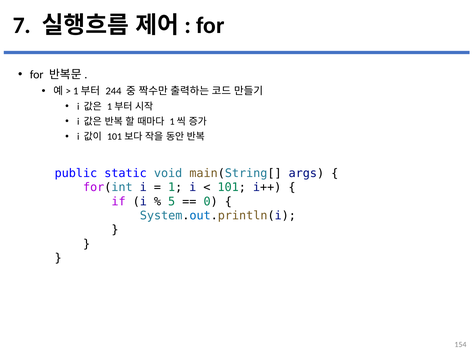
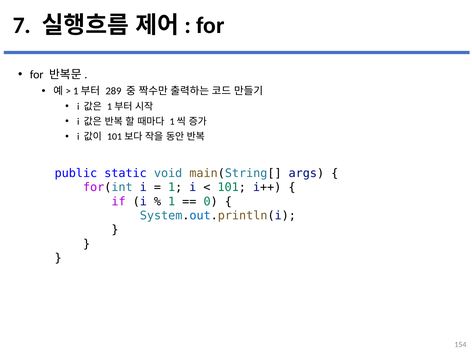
244: 244 -> 289 (113, 91)
5: 5 -> 1 (172, 201)
